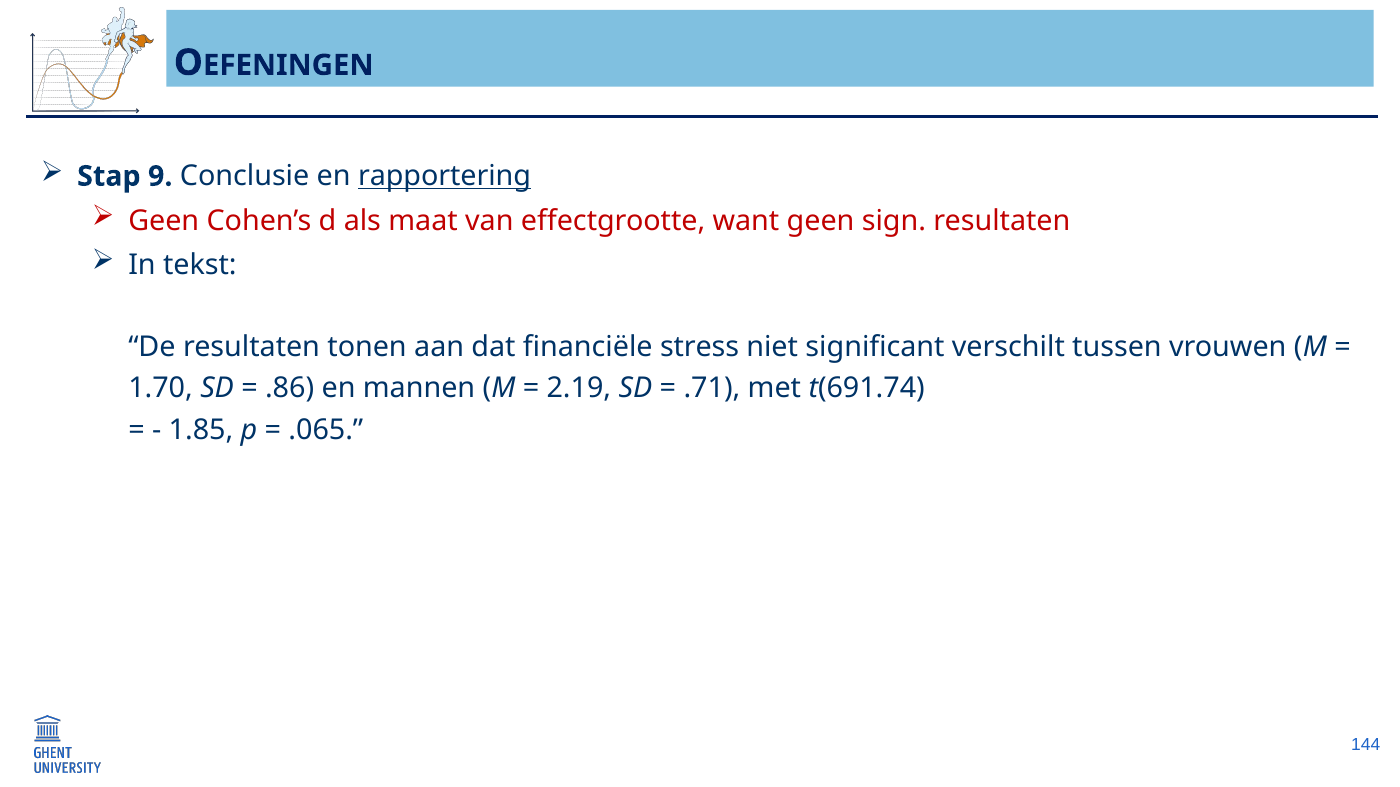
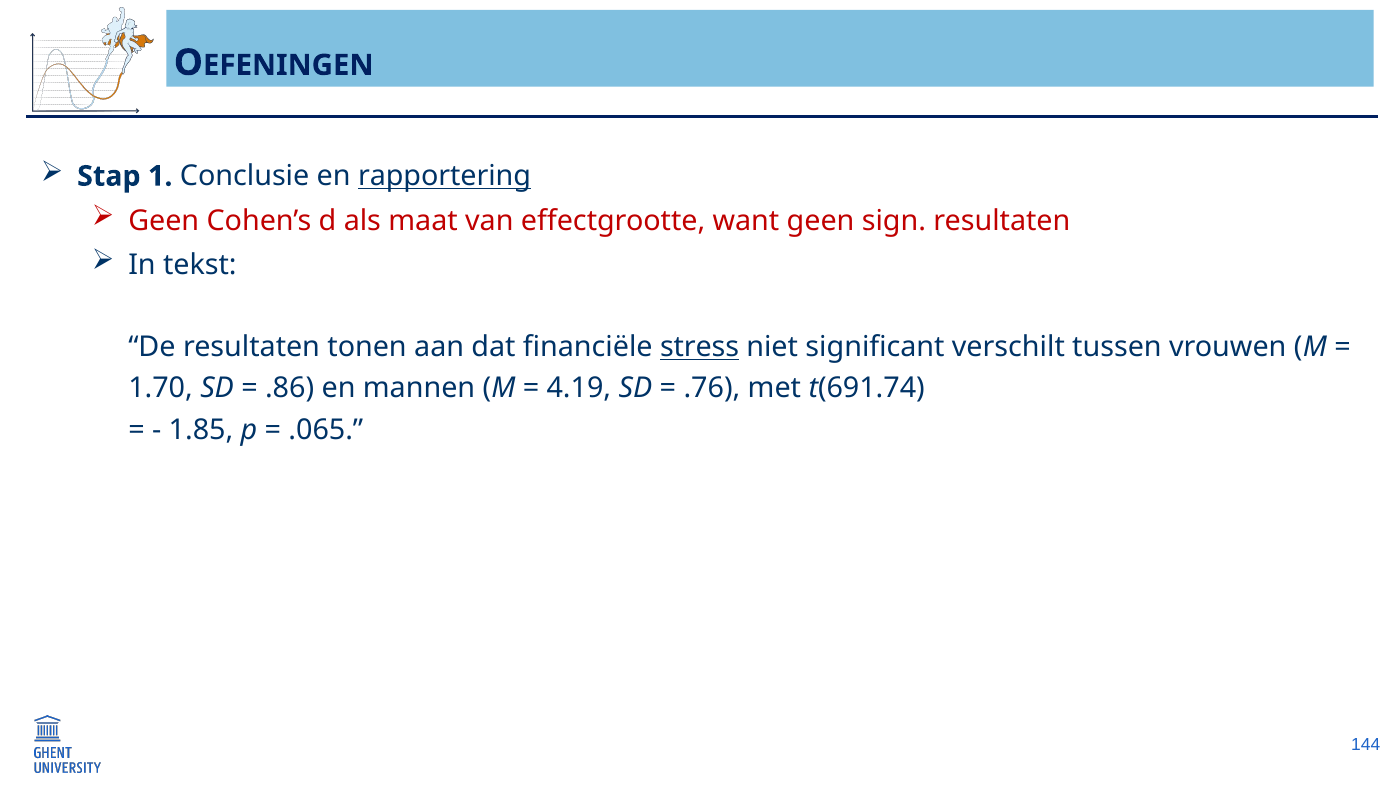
9: 9 -> 1 (160, 176)
stress underline: none -> present (700, 348)
2.19: 2.19 -> 4.19 (579, 389)
.71: .71 -> .76 (712, 389)
